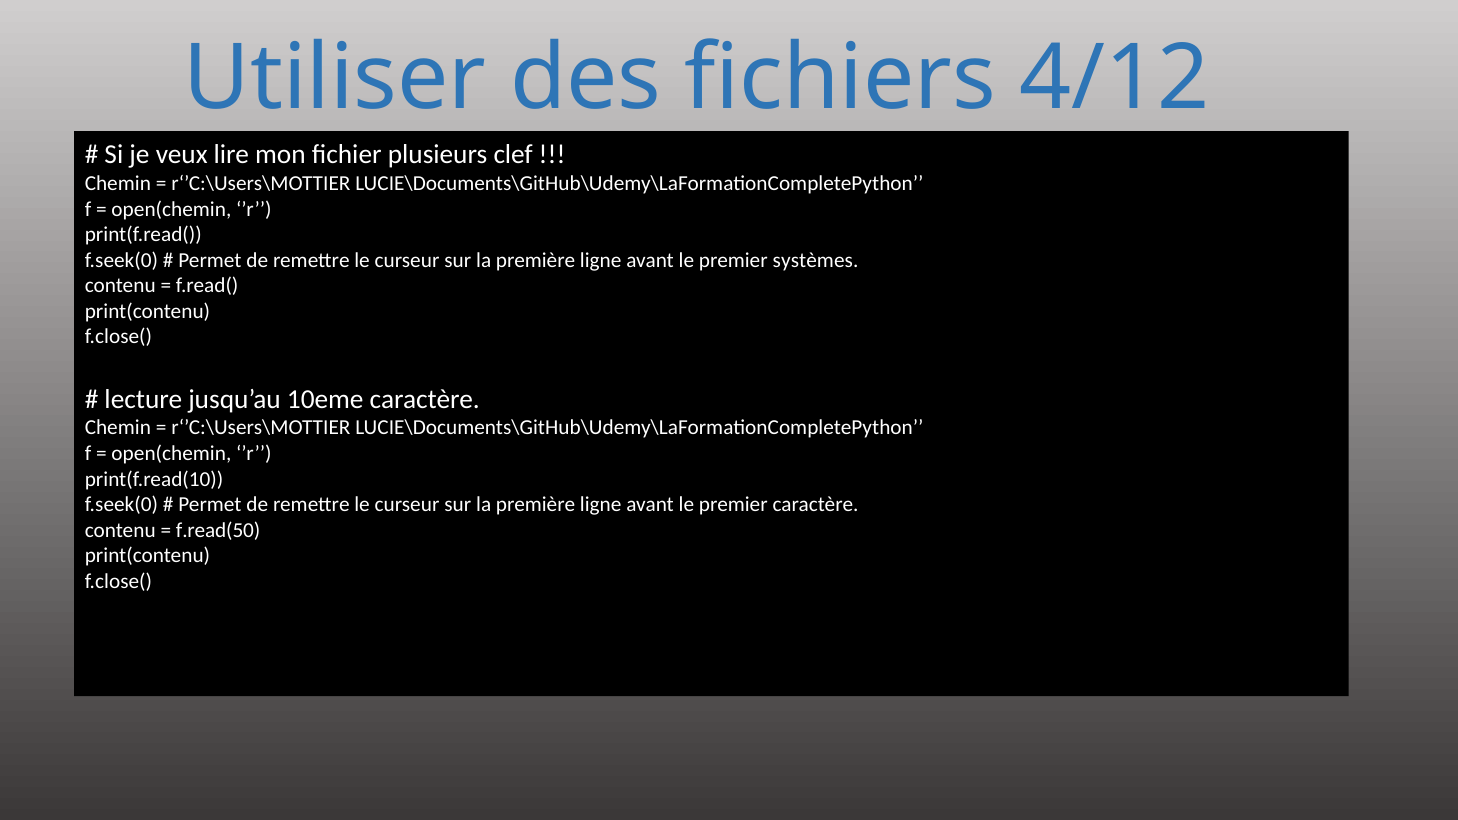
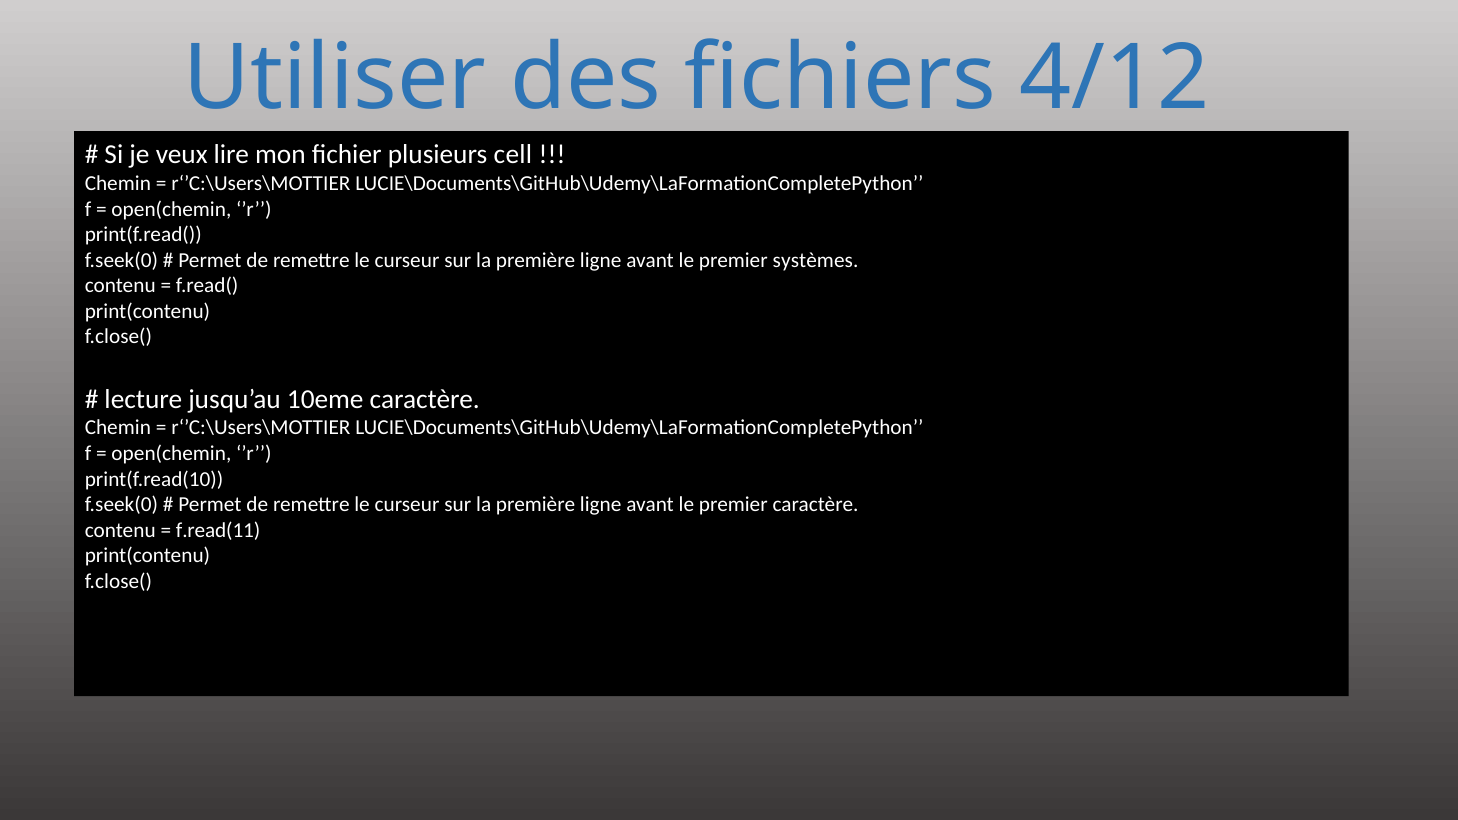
clef: clef -> cell (513, 155)
f.read(50: f.read(50 -> f.read(11 (218, 530)
